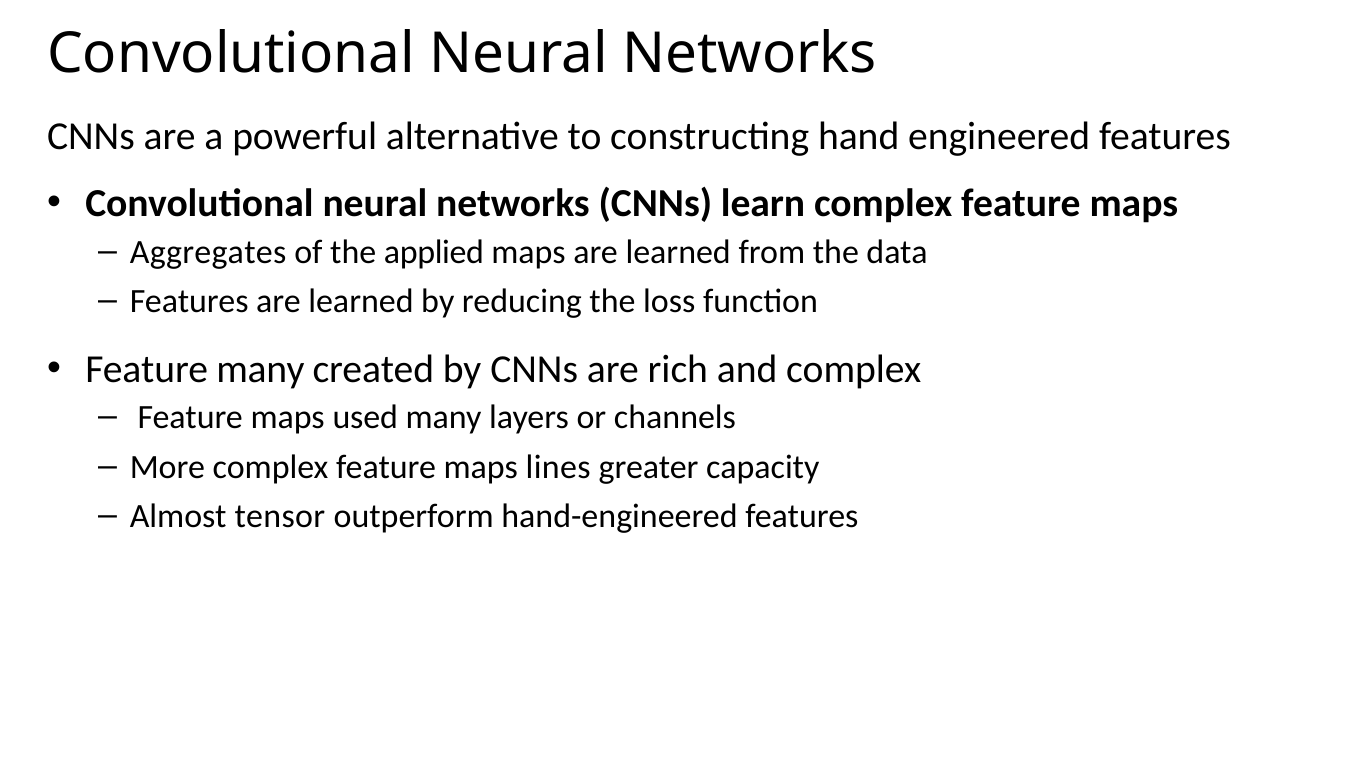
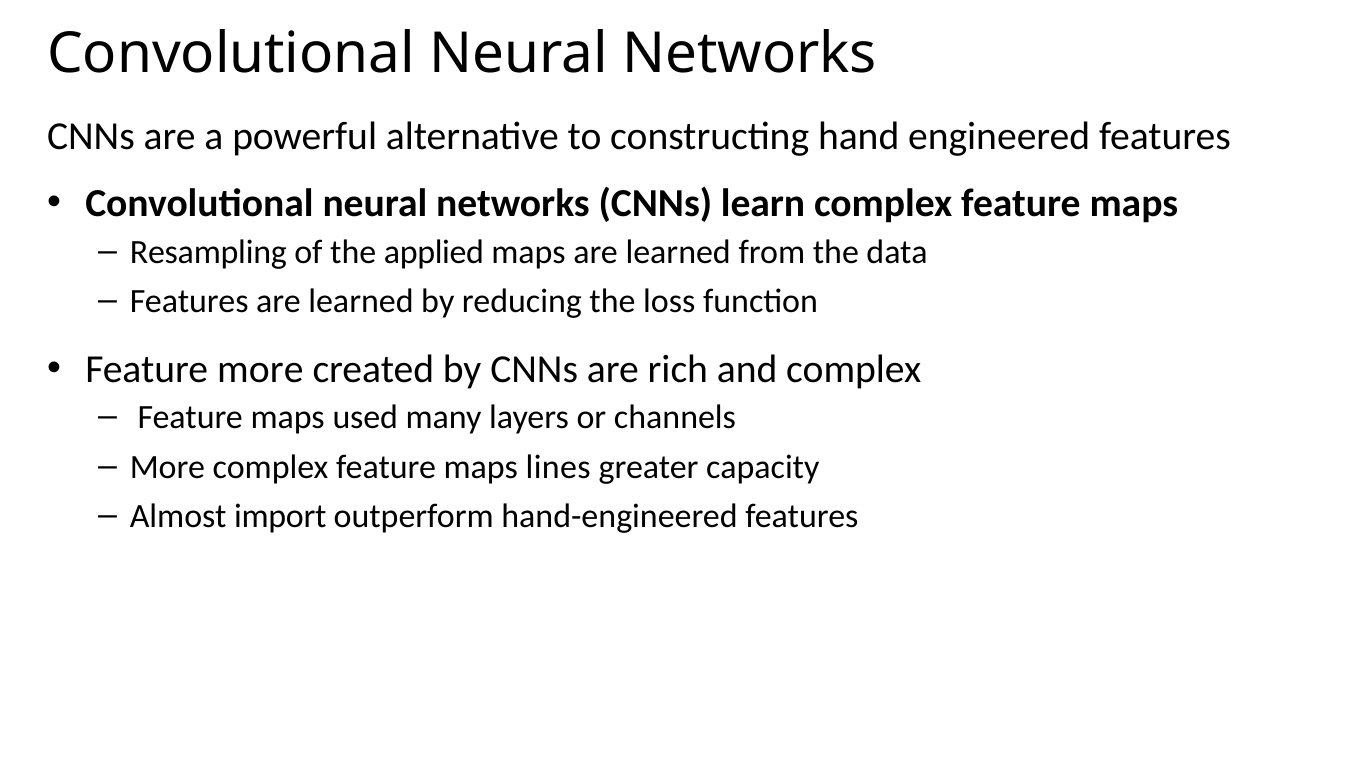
Aggregates: Aggregates -> Resampling (208, 252)
Feature many: many -> more (260, 370)
tensor: tensor -> import (280, 516)
